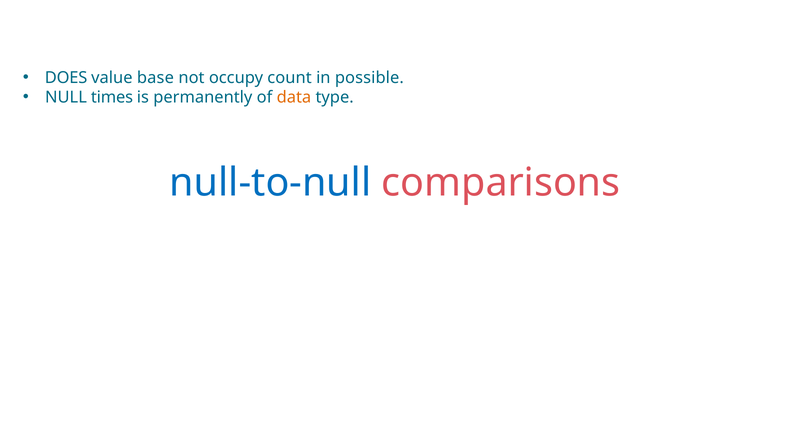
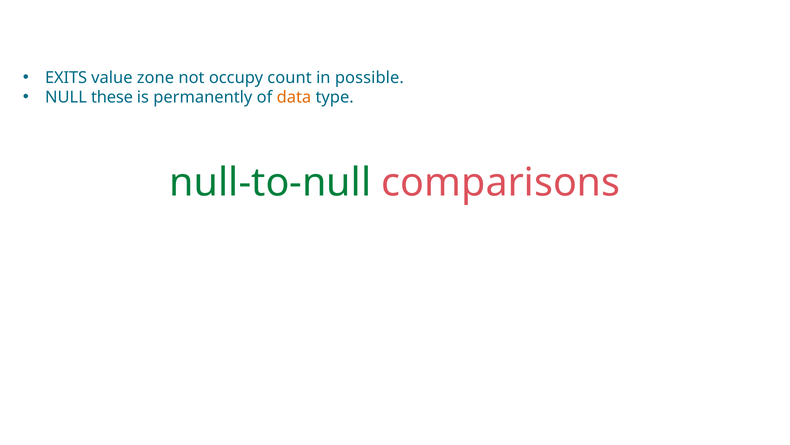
DOES: DOES -> EXITS (66, 77)
base: base -> zone (155, 77)
times: times -> these (112, 97)
null-to-null colour: blue -> green (270, 182)
